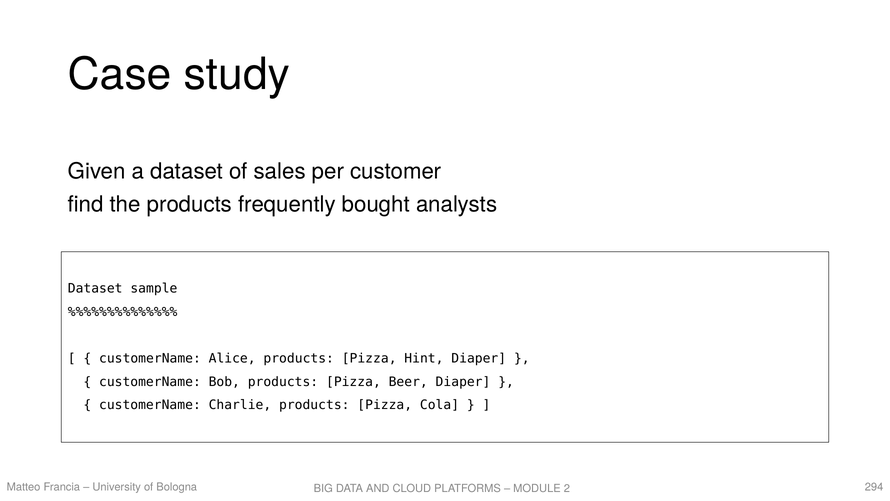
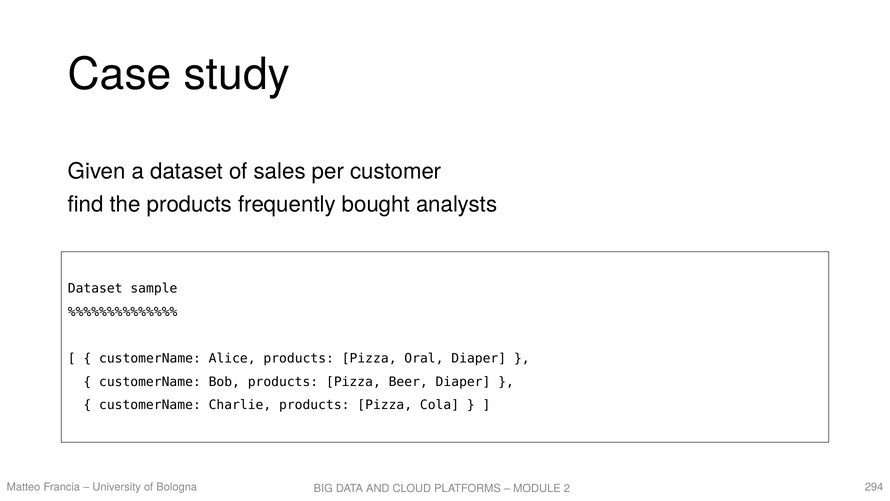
Hint: Hint -> Oral (424, 358)
